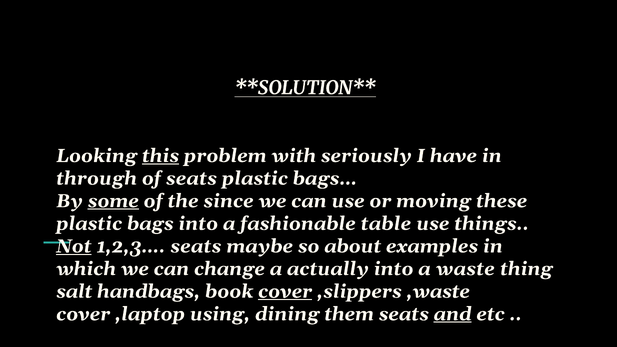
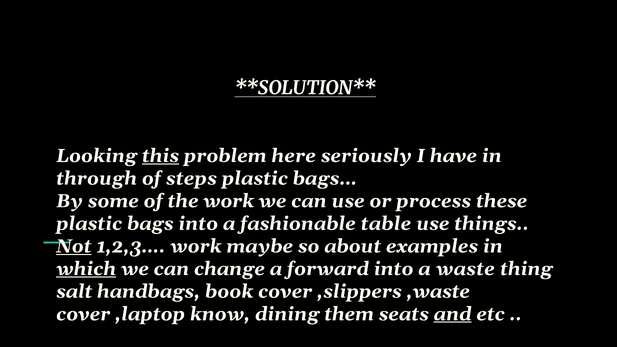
with: with -> here (294, 156)
of seats: seats -> steps (191, 178)
some underline: present -> none (113, 201)
the since: since -> work (229, 201)
moving: moving -> process (434, 201)
1,2,3… seats: seats -> work (196, 246)
which underline: none -> present (86, 269)
actually: actually -> forward (328, 269)
cover underline: present -> none (285, 292)
using: using -> know (220, 314)
